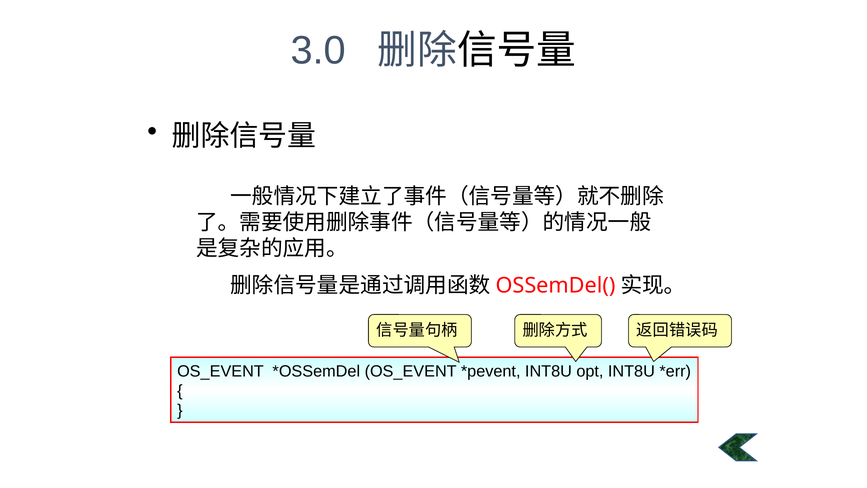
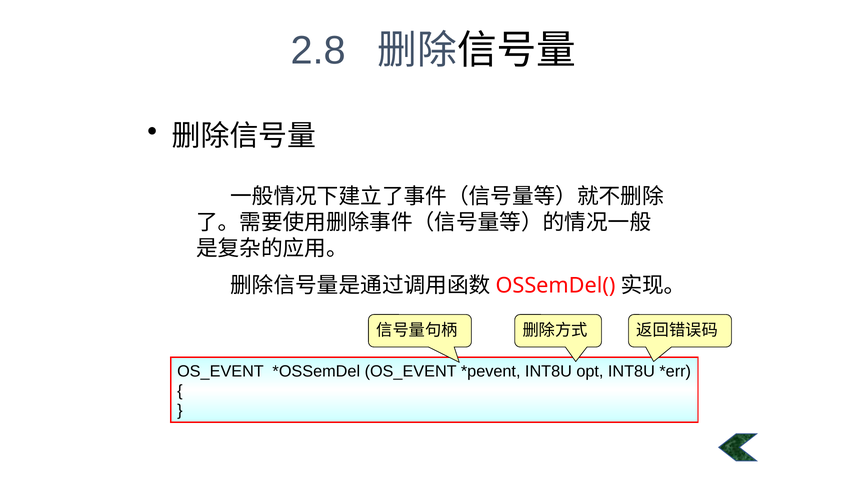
3.0: 3.0 -> 2.8 (318, 51)
